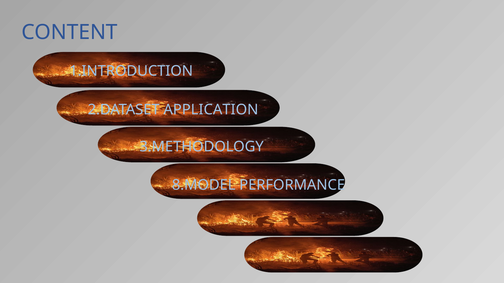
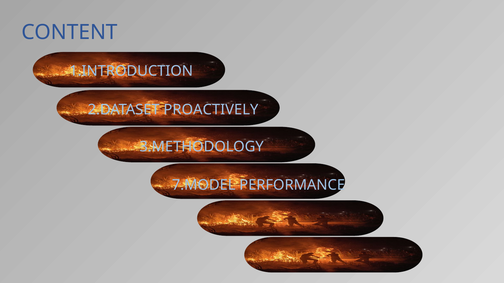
APPLICATION: APPLICATION -> PROACTIVELY (211, 110)
8.MODEL: 8.MODEL -> 7.MODEL (204, 185)
